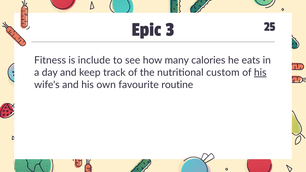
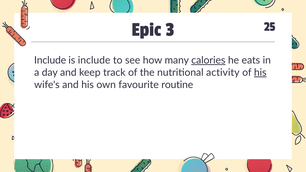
Fitness: Fitness -> Include (50, 60)
calories underline: none -> present (208, 60)
custom: custom -> activity (223, 73)
